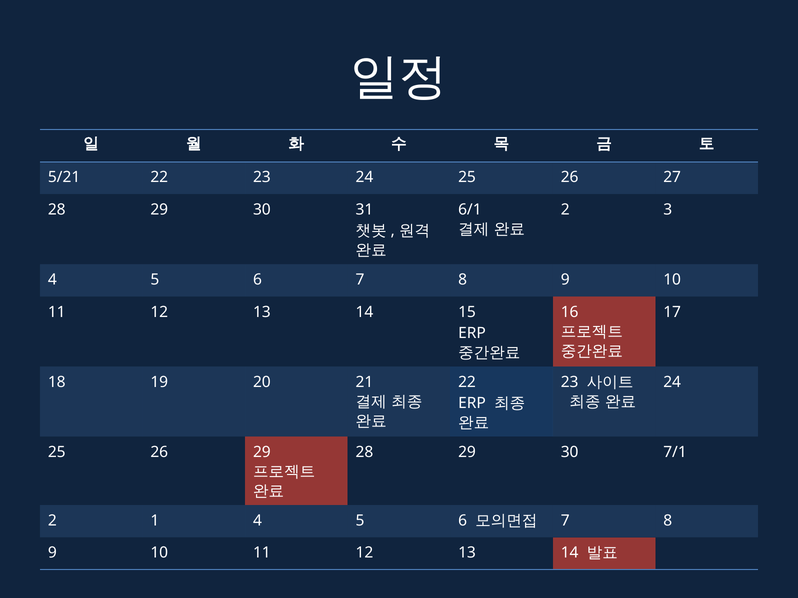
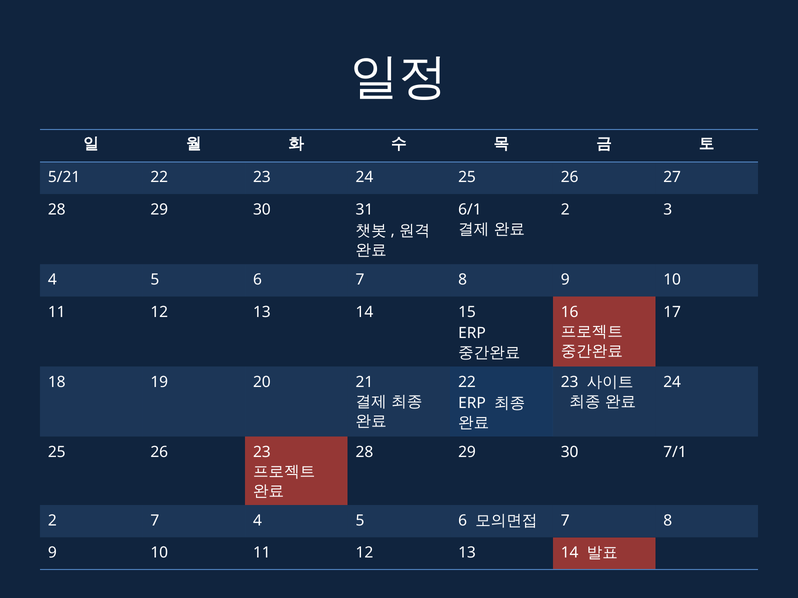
26 29: 29 -> 23 (262, 452)
2 1: 1 -> 7 (155, 521)
